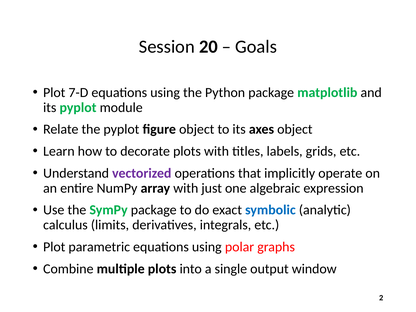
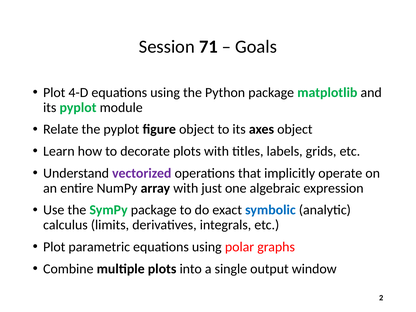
20: 20 -> 71 (208, 47)
7-D: 7-D -> 4-D (78, 93)
